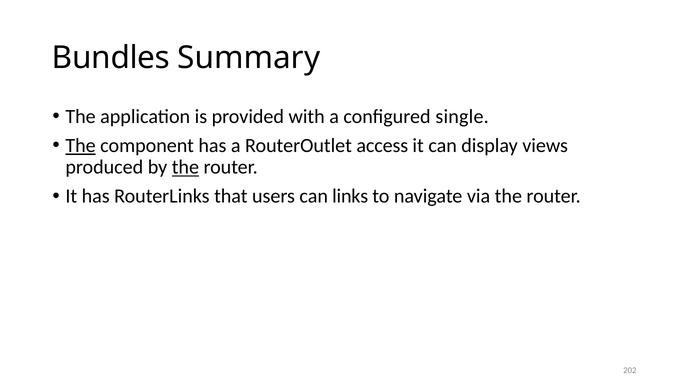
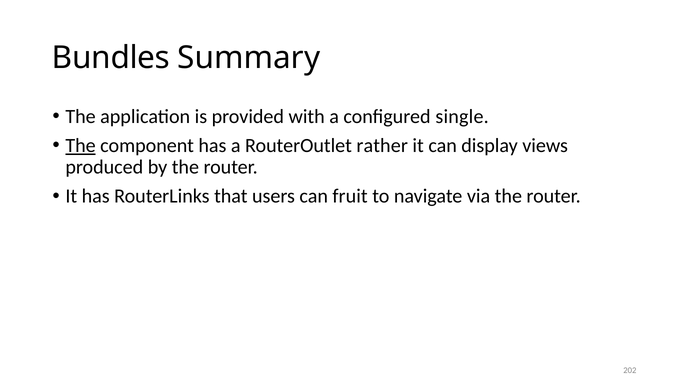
access: access -> rather (382, 145)
the underline: present -> none (185, 167)
links: links -> fruit (350, 196)
